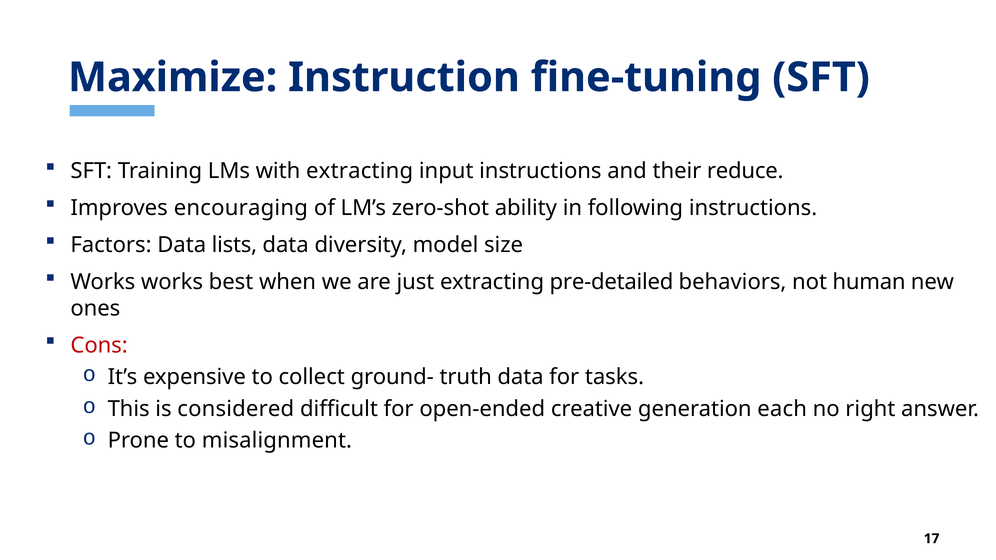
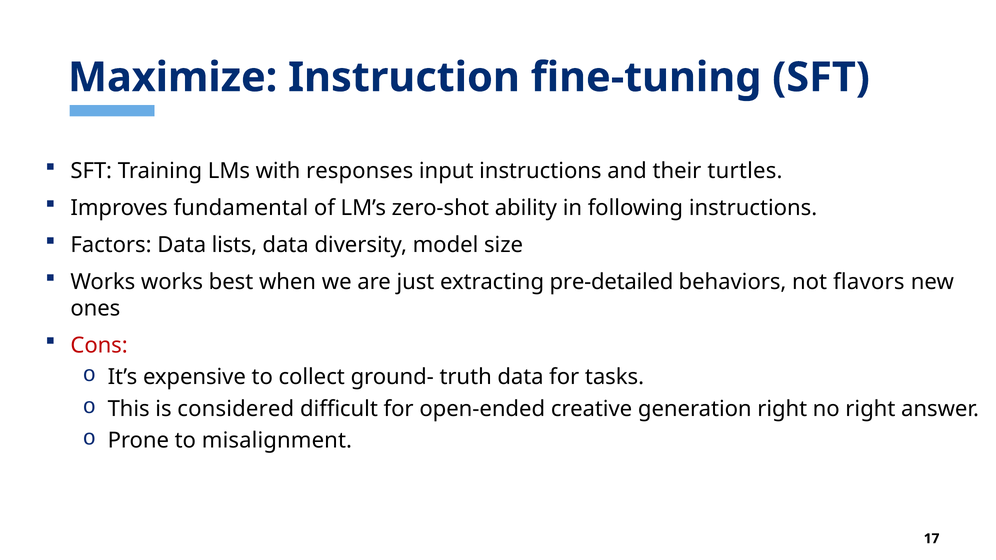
with extracting: extracting -> responses (360, 171)
reduce: reduce -> turtles (745, 171)
encouraging: encouraging -> fundamental (241, 208)
human: human -> flavors (869, 282)
generation each: each -> right (782, 409)
